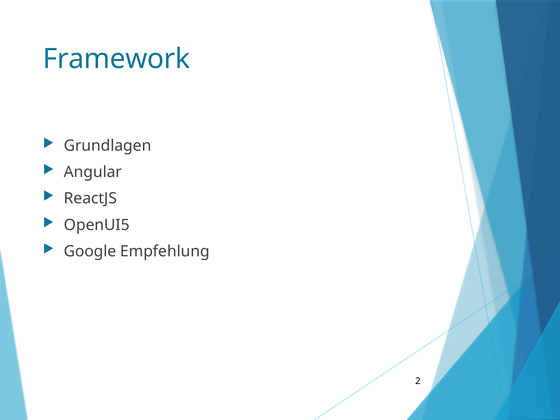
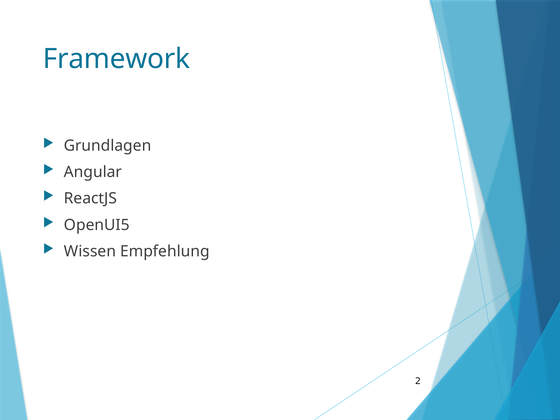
Google: Google -> Wissen (90, 251)
